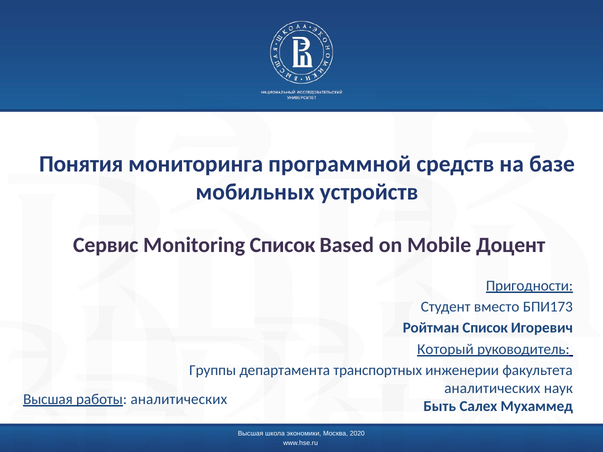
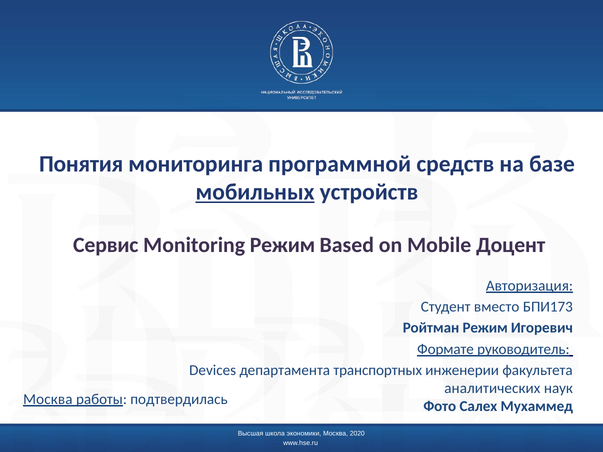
мобильных underline: none -> present (255, 192)
Monitoring Список: Список -> Режим (283, 245)
Пригодности: Пригодности -> Авторизация (529, 286)
Ройтман Список: Список -> Режим (485, 328)
Который: Который -> Формате (446, 349)
Группы: Группы -> Devices (213, 370)
Высшая: Высшая -> Москва (48, 400)
работы аналитических: аналитических -> подтвердилась (179, 400)
Быть: Быть -> Фото (440, 407)
